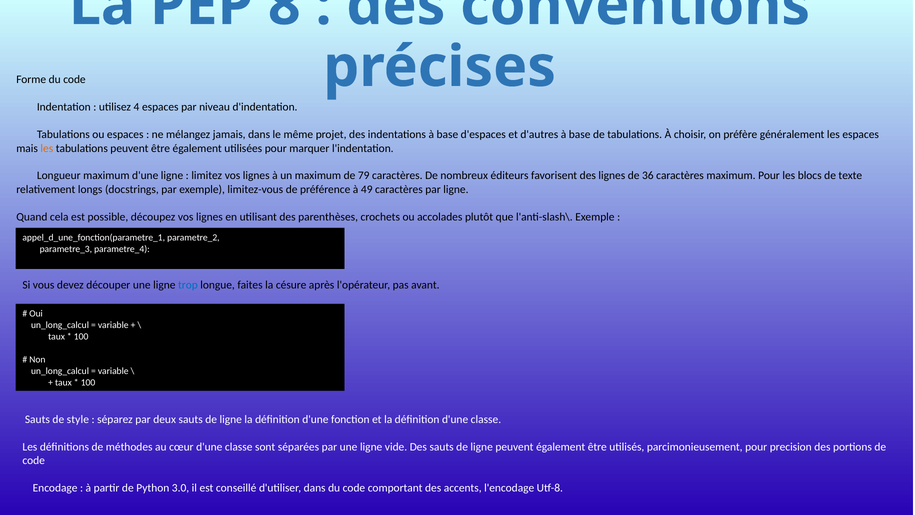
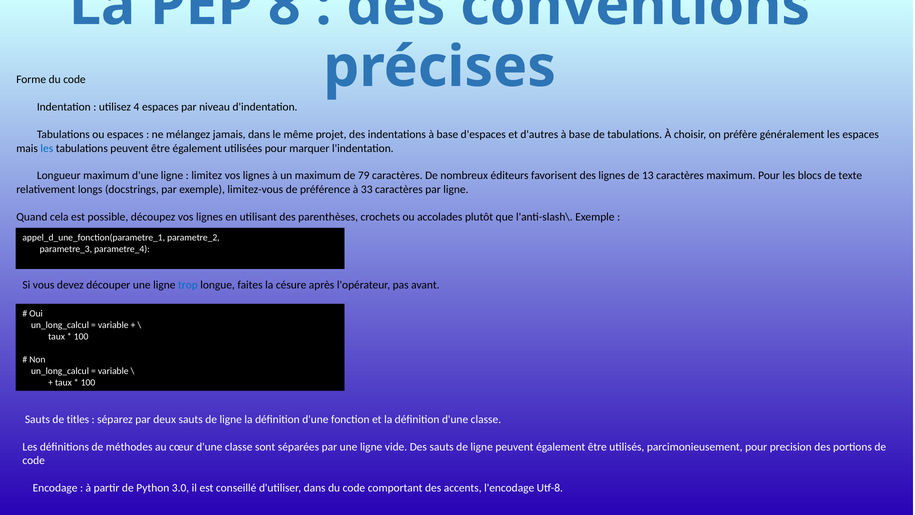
les colour: orange -> blue (47, 148)
36: 36 -> 13 (648, 176)
49: 49 -> 33 (367, 189)
style: style -> titles (78, 419)
